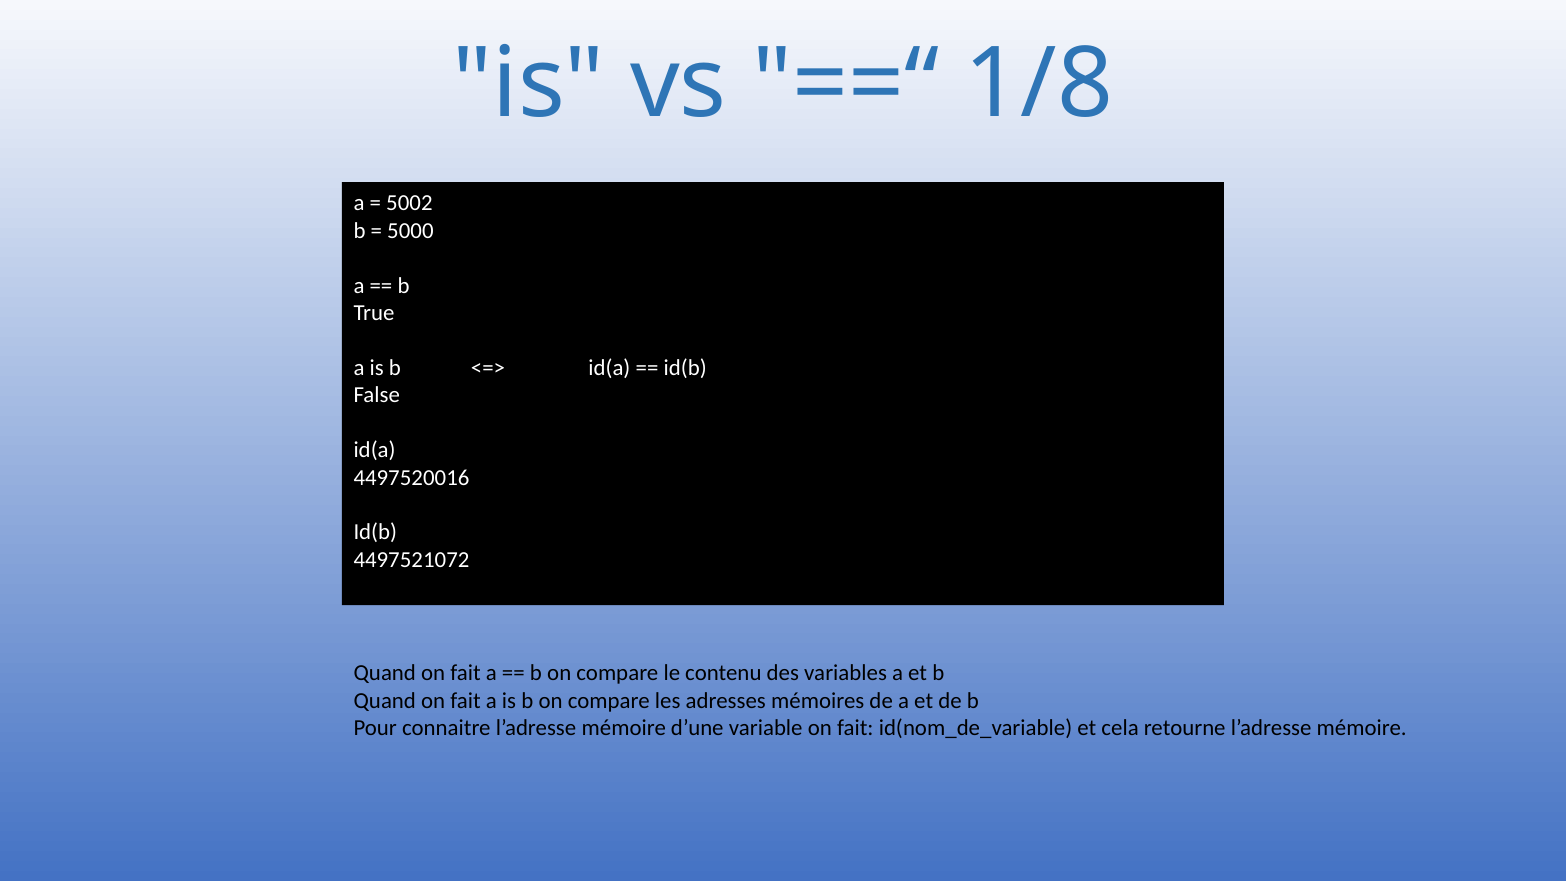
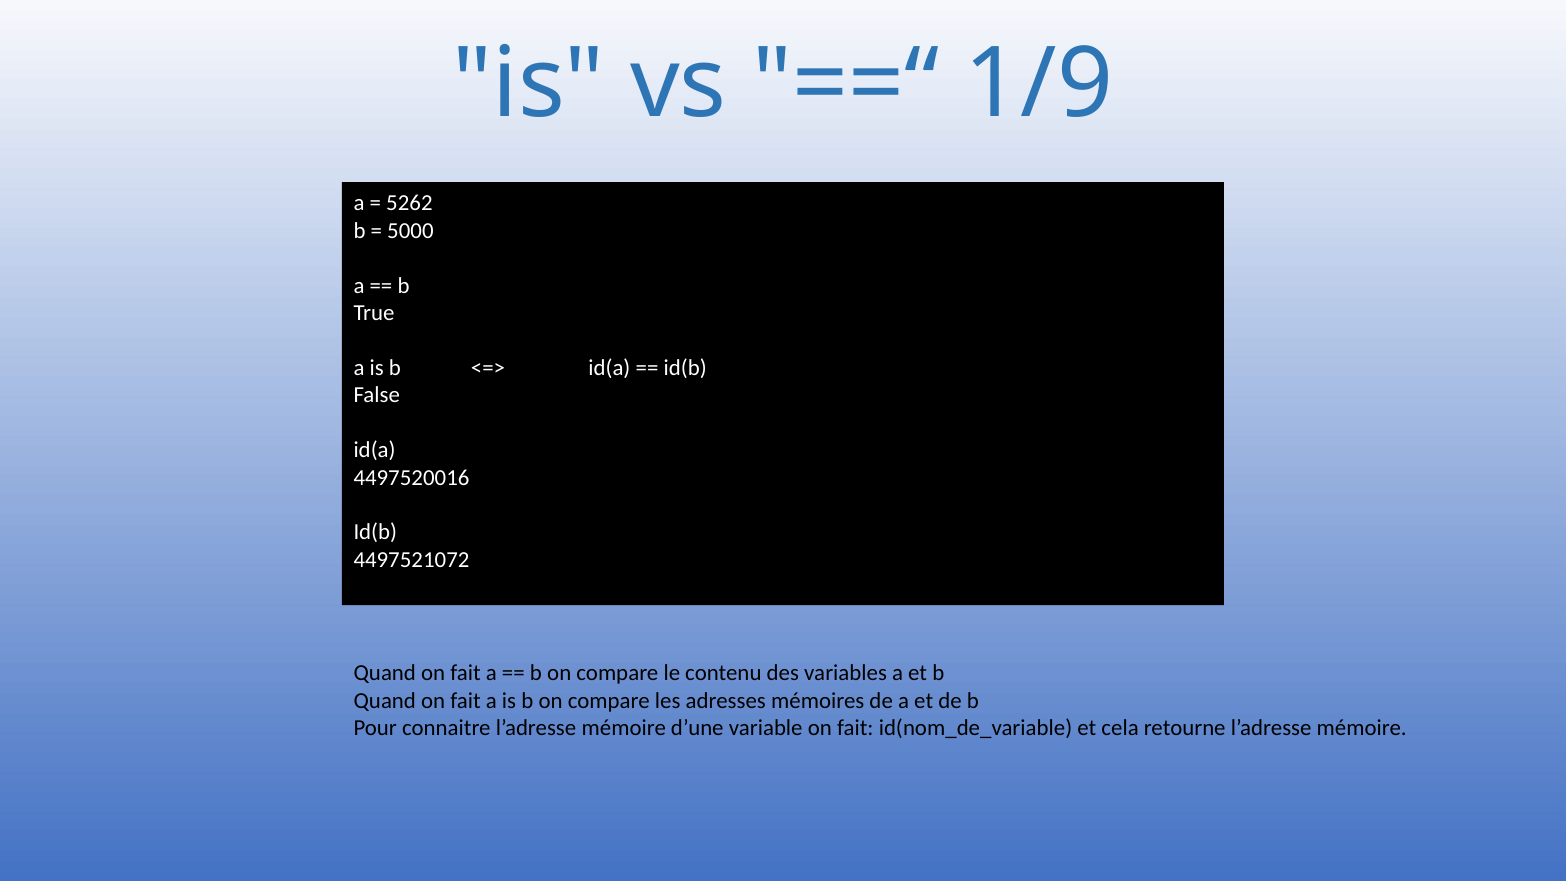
1/8: 1/8 -> 1/9 (1039, 84)
5002: 5002 -> 5262 (409, 203)
